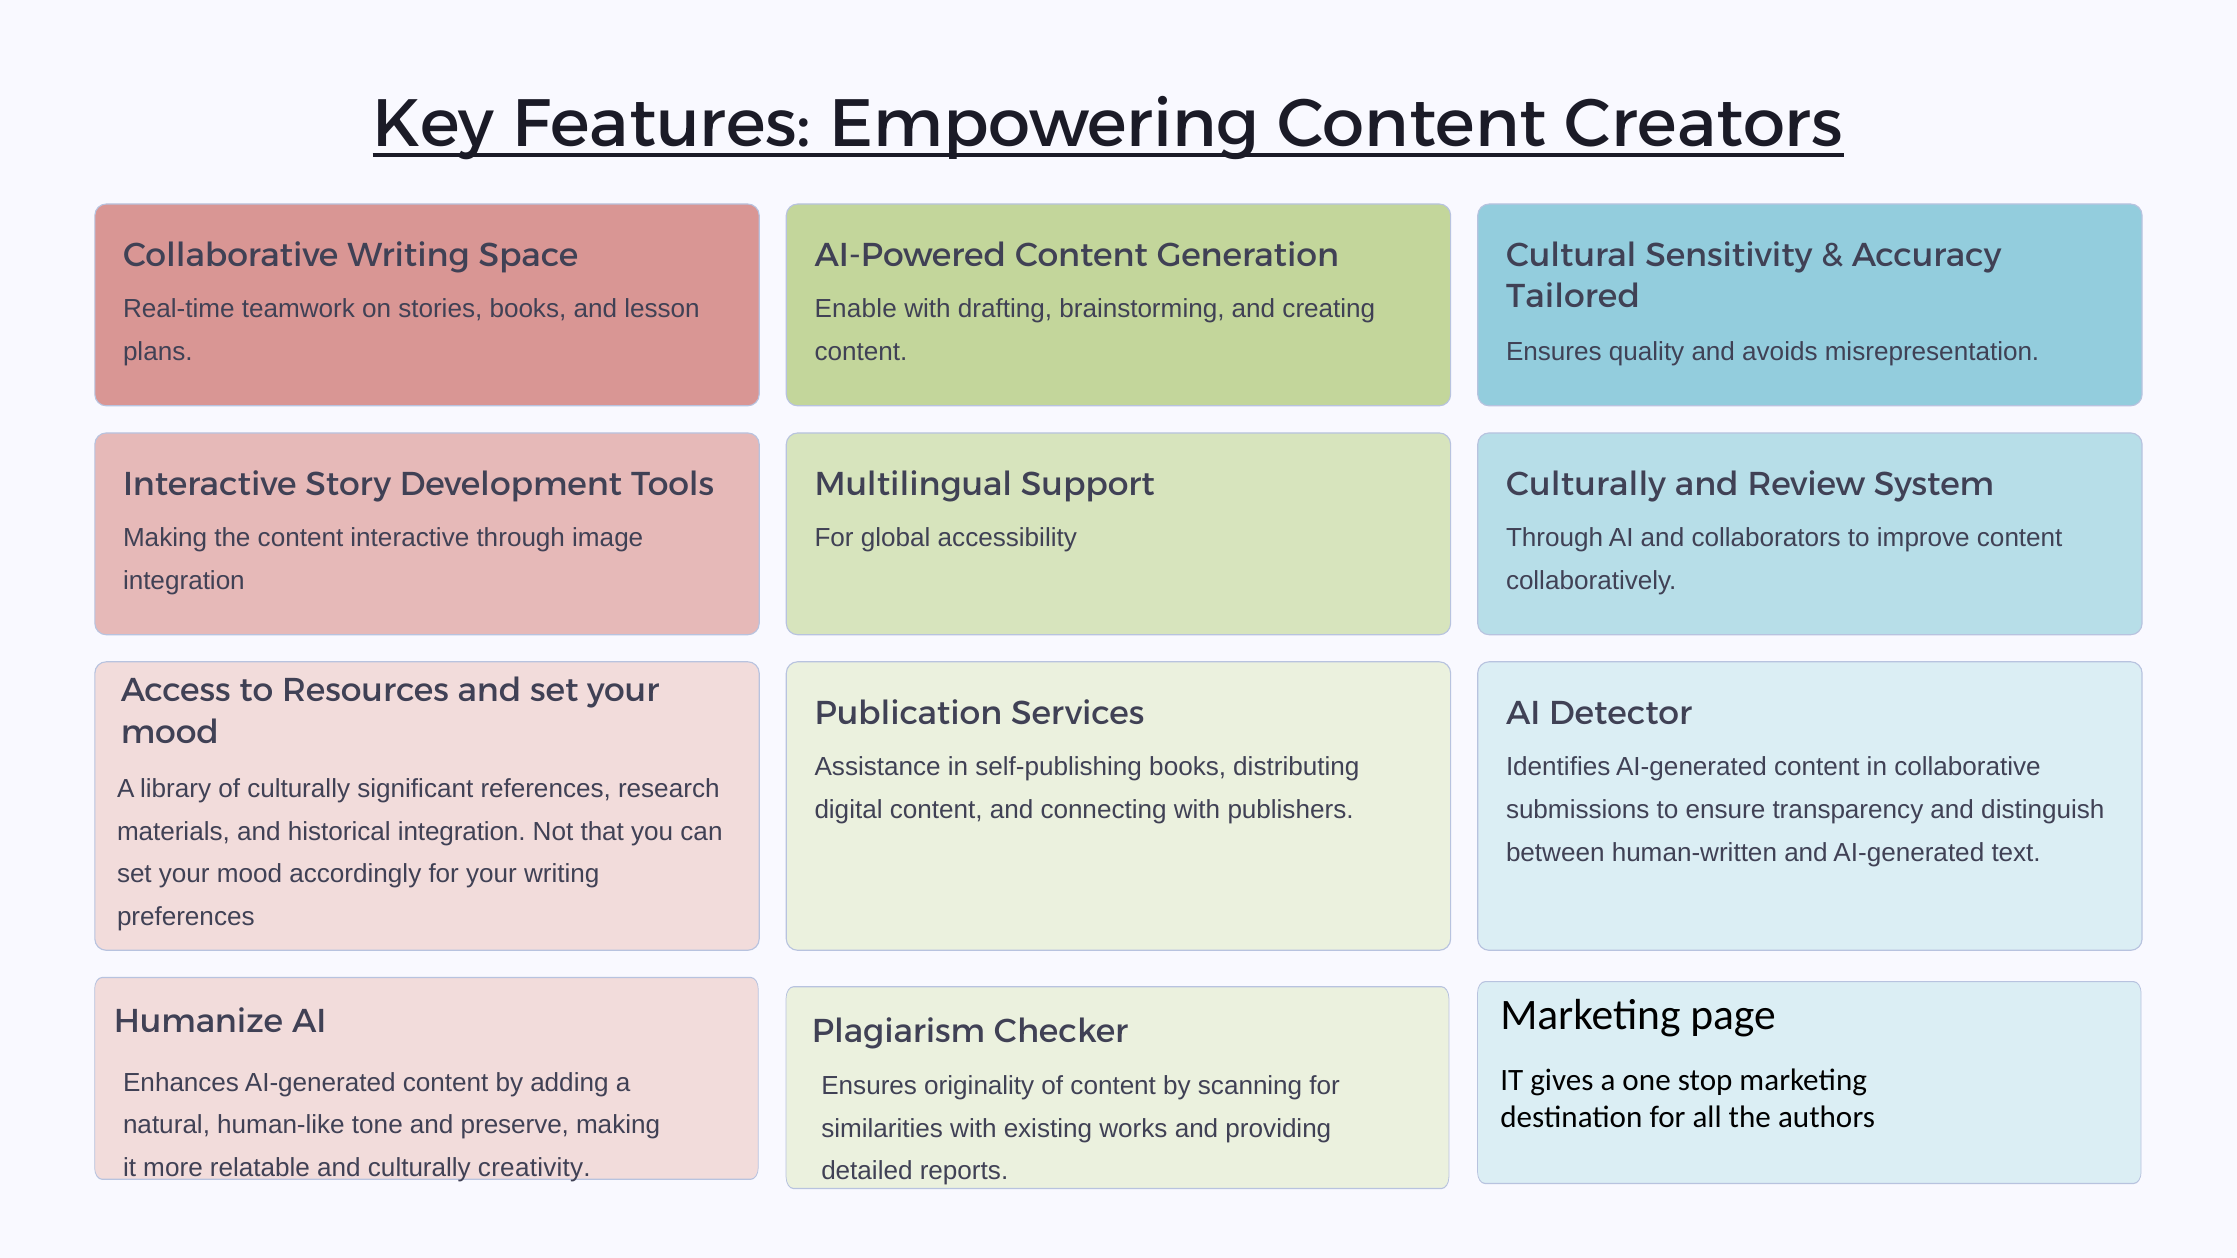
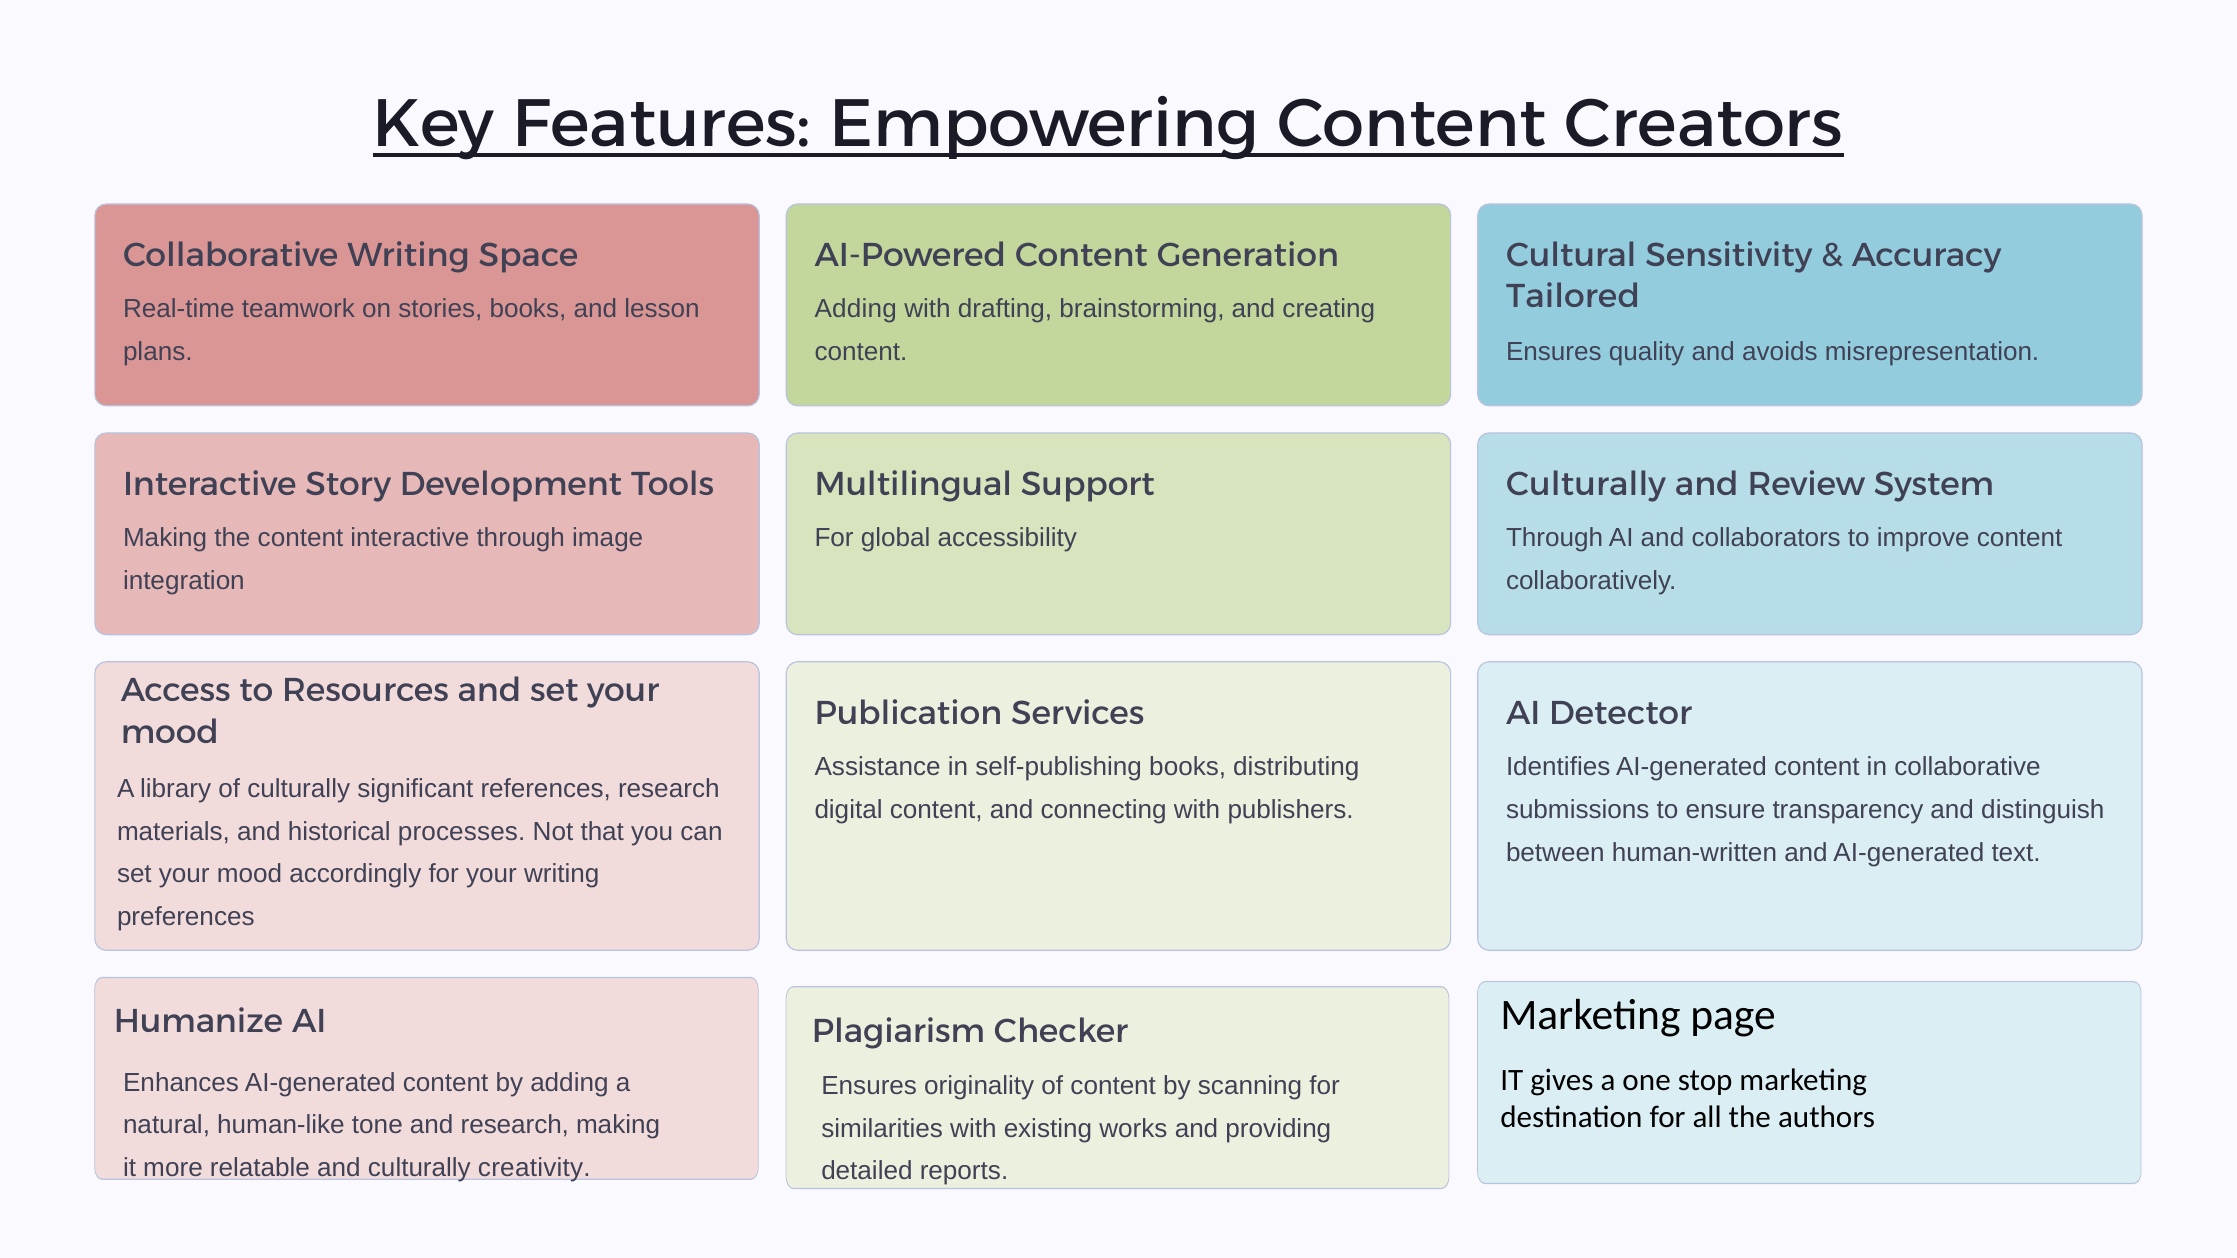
Enable: Enable -> Adding (856, 309)
historical integration: integration -> processes (462, 832)
and preserve: preserve -> research (515, 1126)
